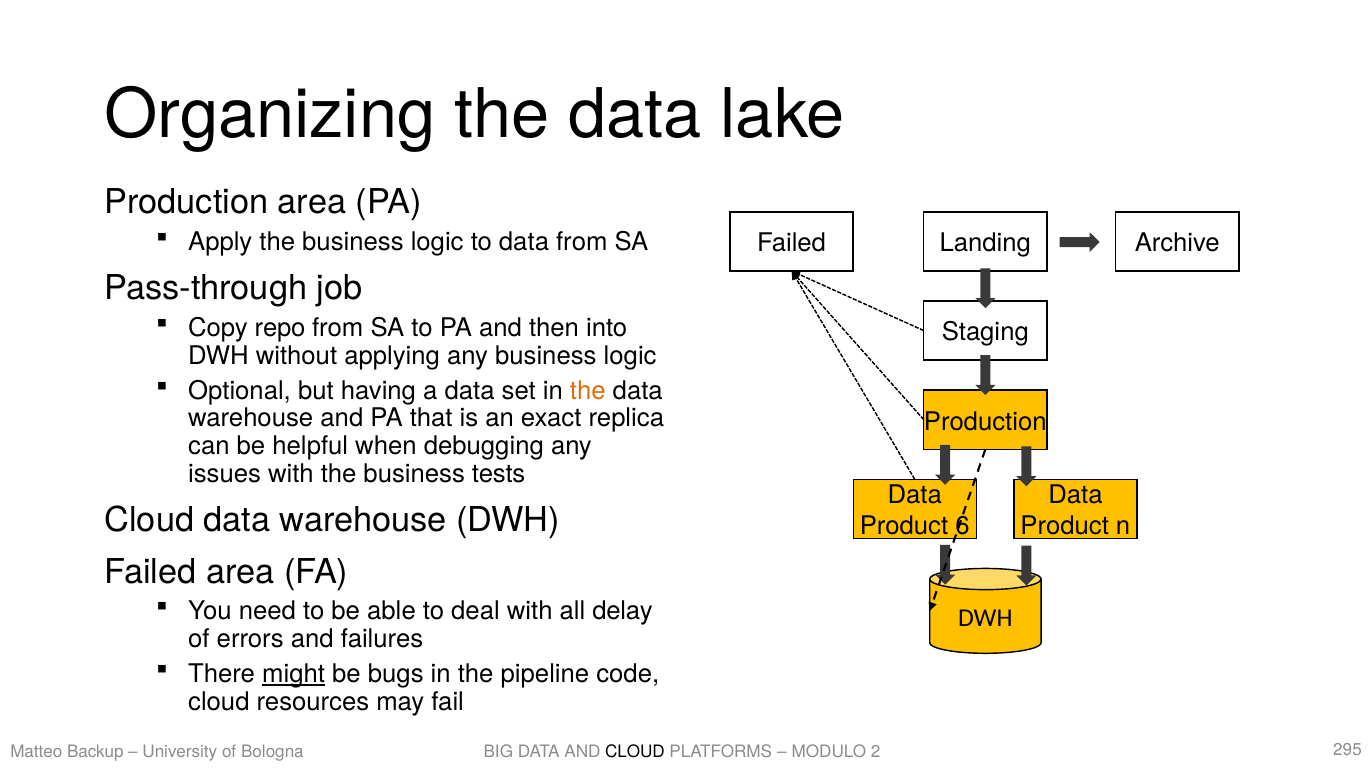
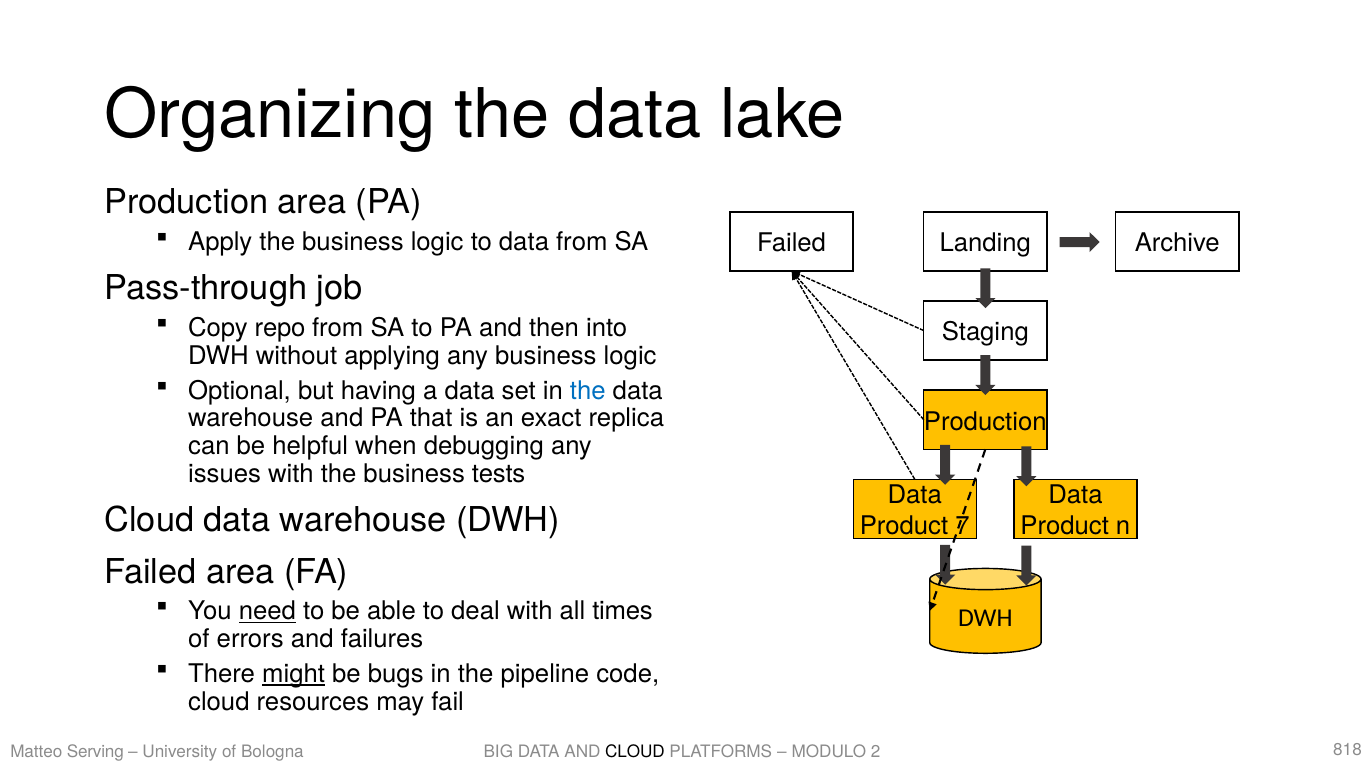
the colour: orange -> blue (588, 391)
6: 6 -> 7 (962, 527)
need underline: none -> present (267, 612)
delay: delay -> times (623, 612)
Backup: Backup -> Serving (95, 752)
295: 295 -> 818 (1348, 750)
